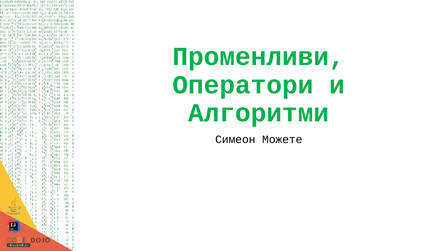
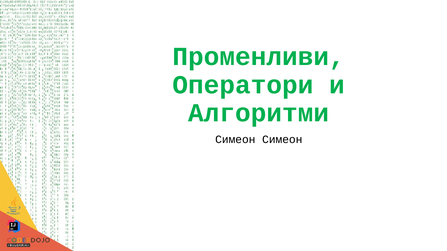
Симеон Можете: Можете -> Симеон (282, 140)
